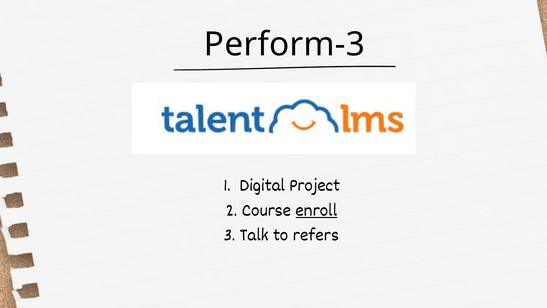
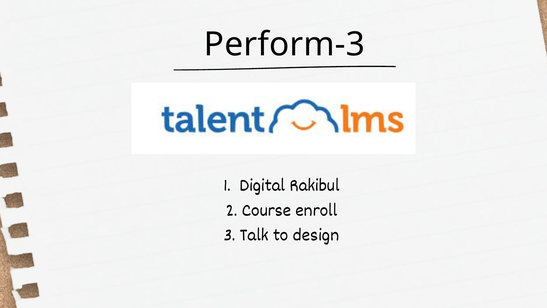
Project: Project -> Rakibul (315, 184)
enroll underline: present -> none (316, 209)
refers: refers -> design (316, 234)
